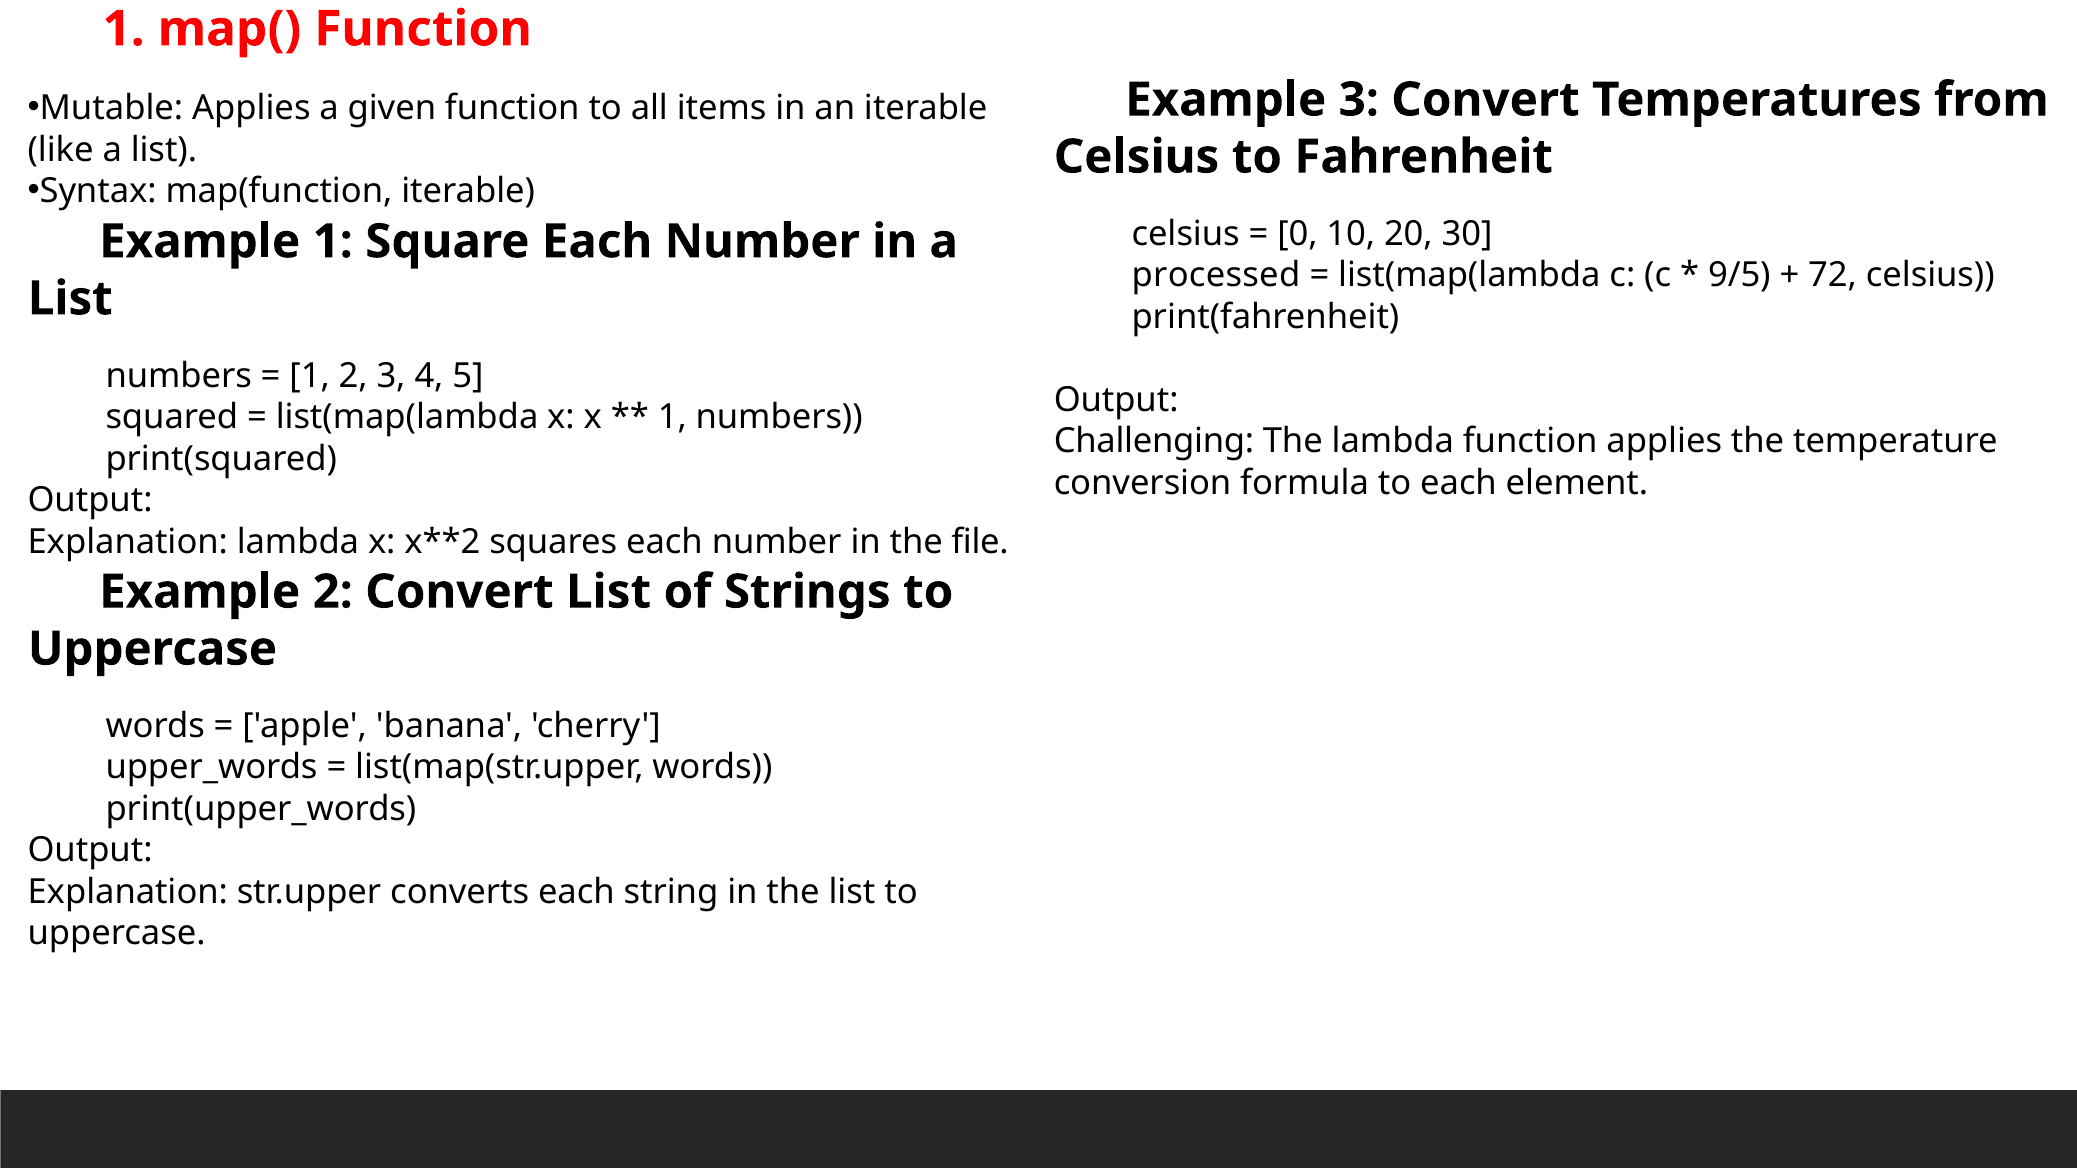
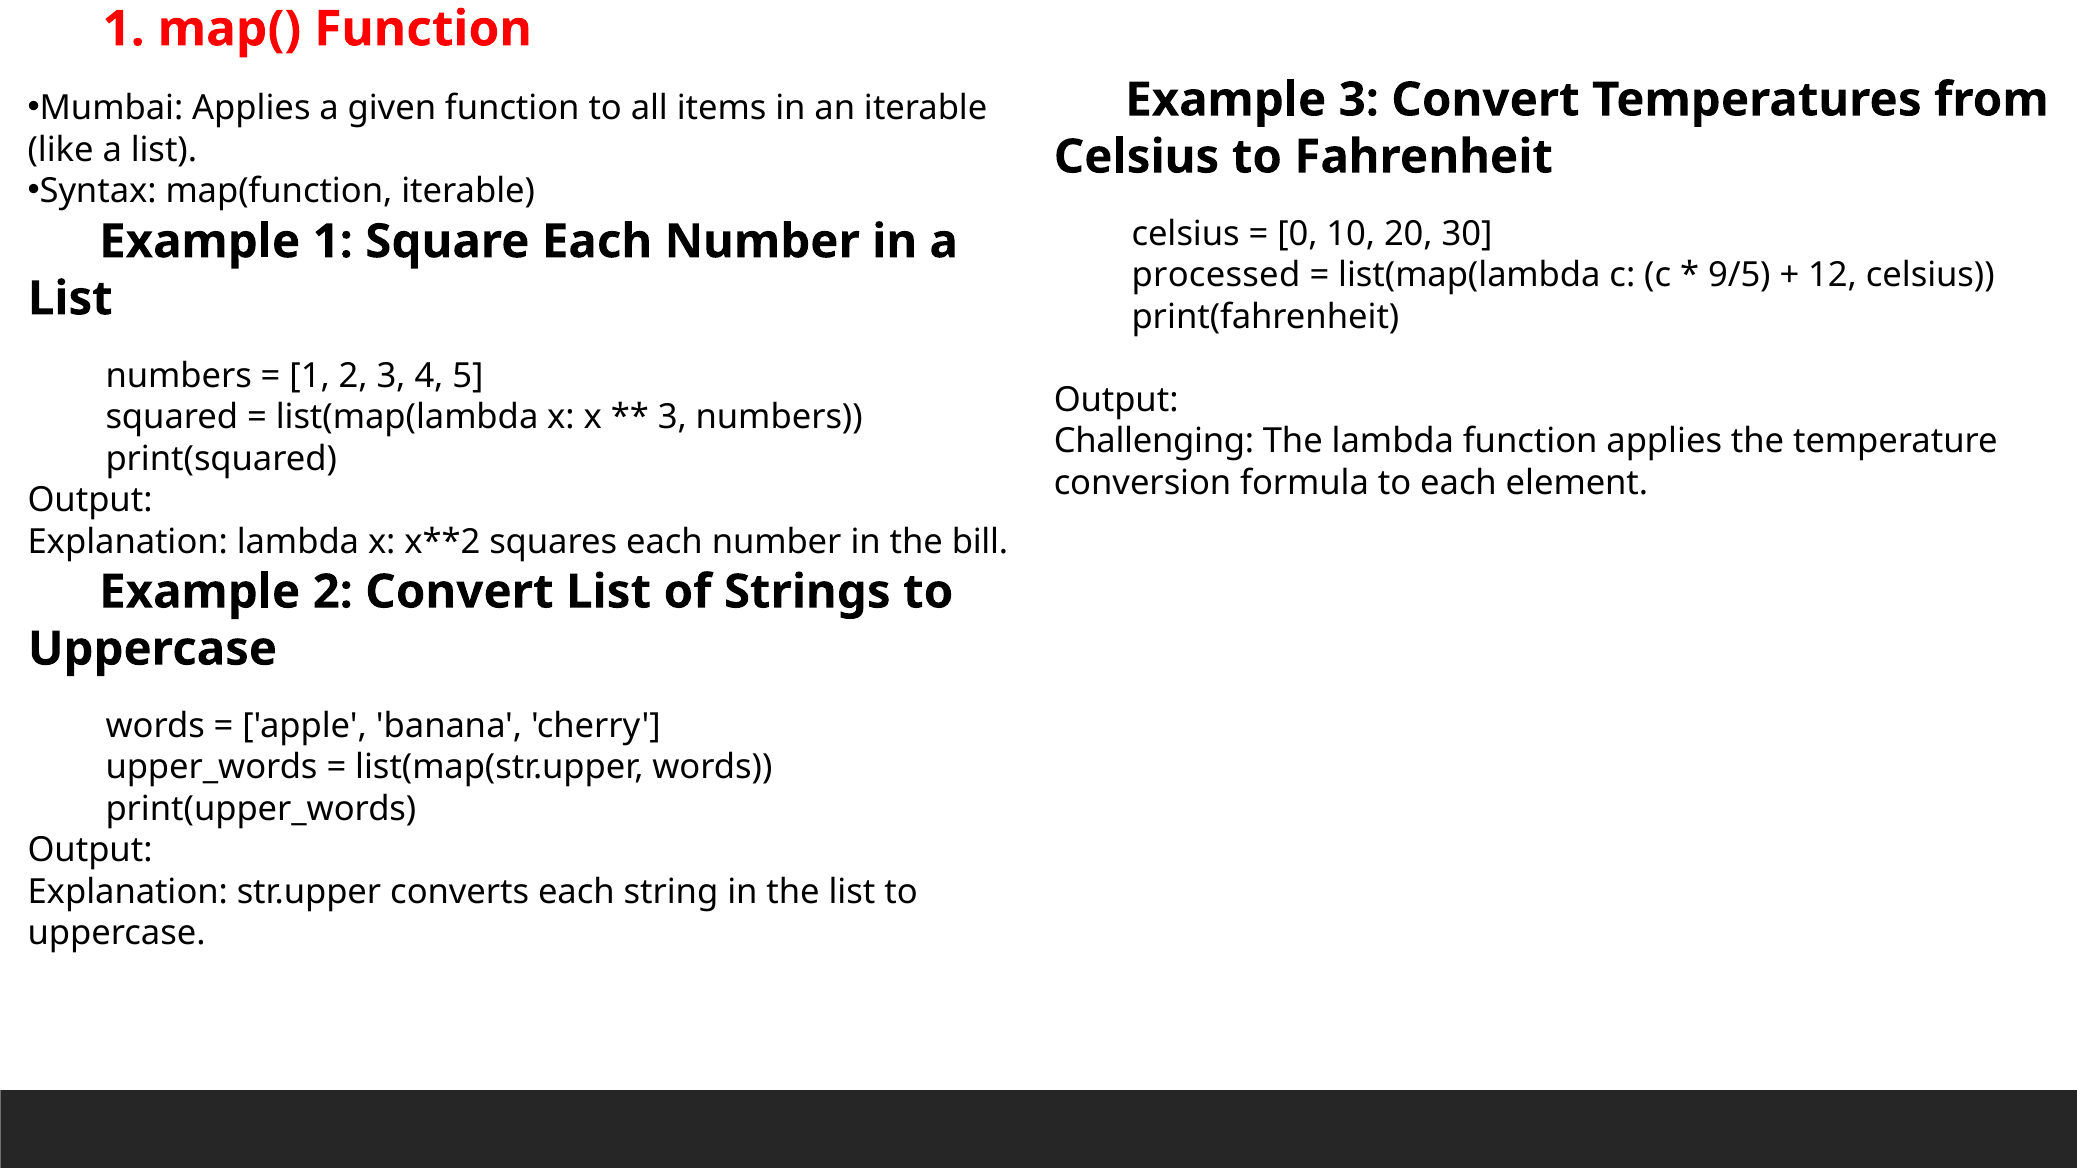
Mutable: Mutable -> Mumbai (111, 108)
72: 72 -> 12 (1832, 275)
1: 1 -> 3 (672, 417)
file: file -> bill (980, 542)
